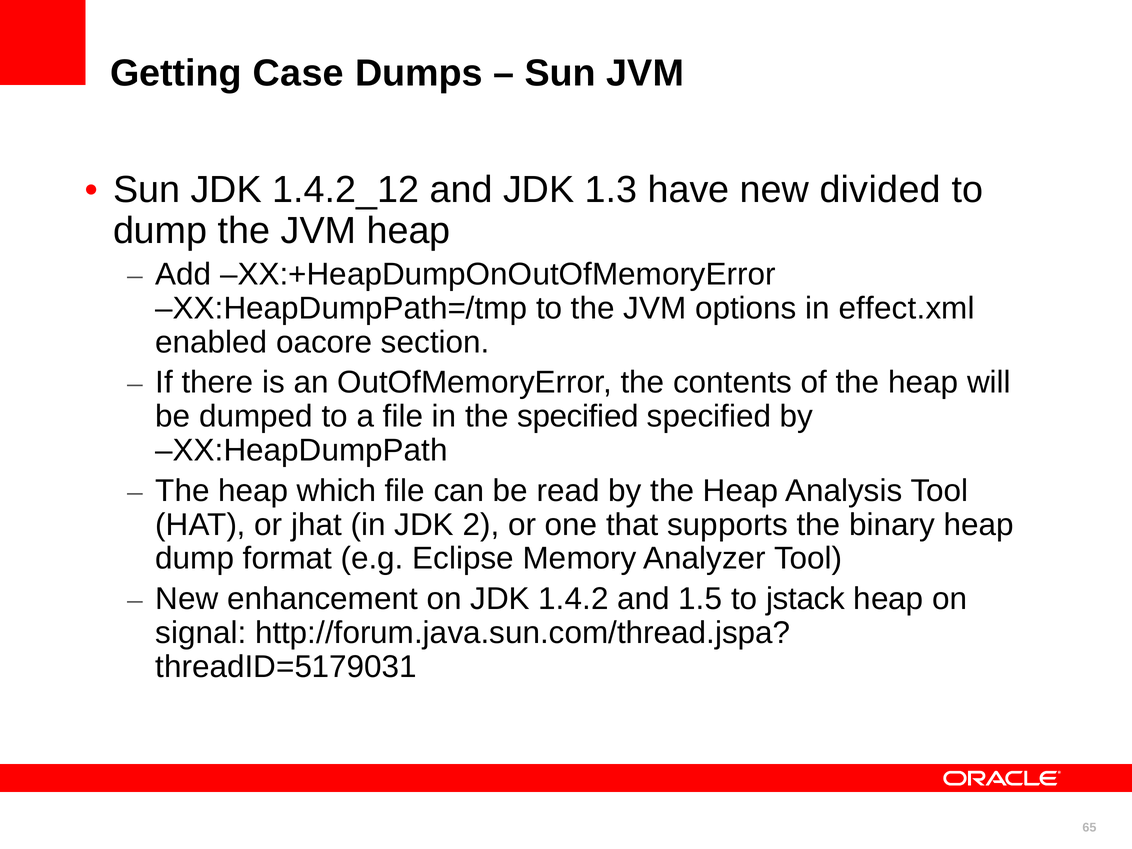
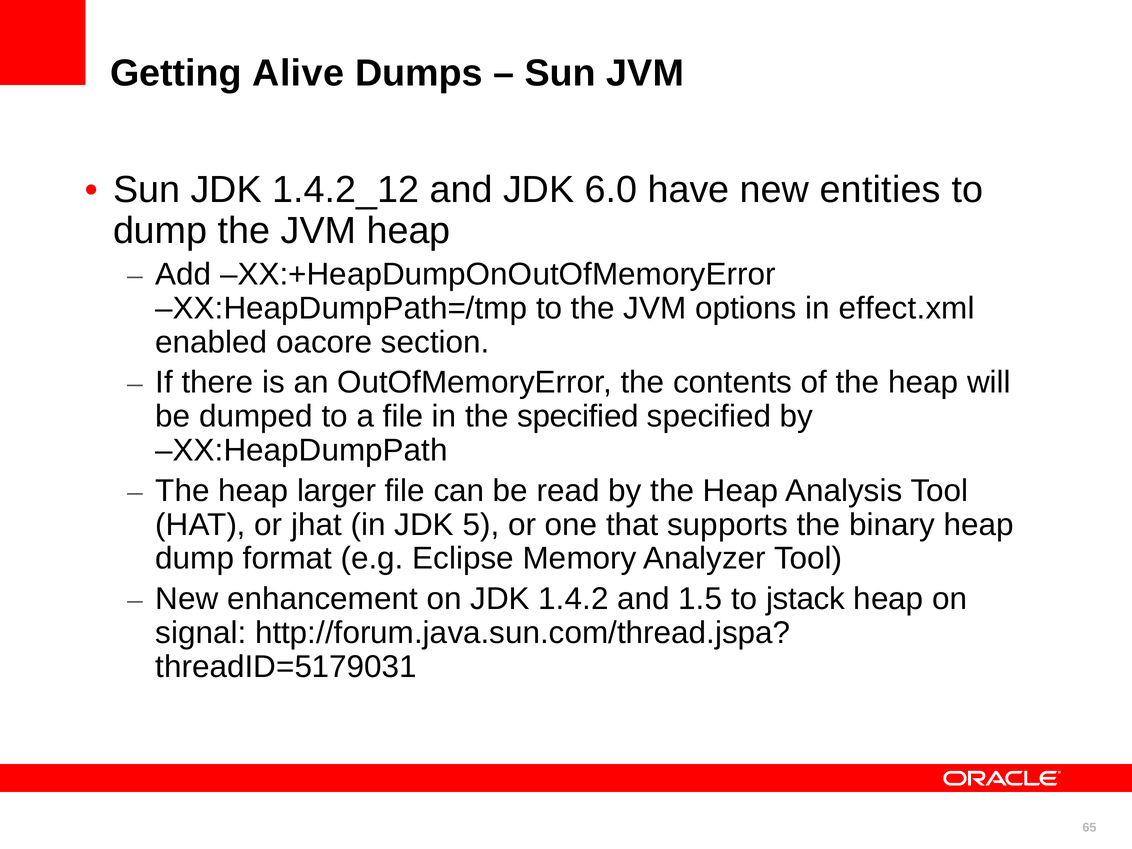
Case: Case -> Alive (298, 73)
1.3: 1.3 -> 6.0 (611, 190)
divided: divided -> entities (880, 190)
which: which -> larger (337, 491)
2: 2 -> 5 (481, 525)
